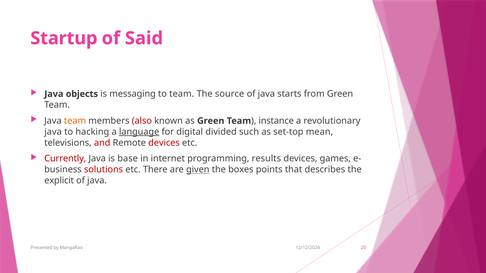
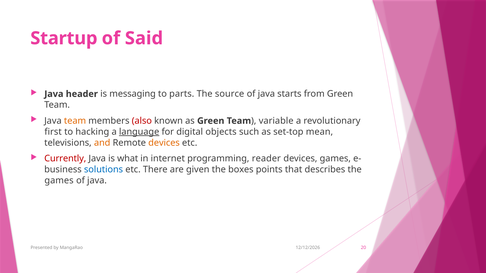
objects: objects -> header (82, 94)
to team: team -> parts (182, 94)
instance: instance -> variable (276, 121)
java: java -> first (53, 132)
divided: divided -> objects (221, 132)
and colour: red -> orange (102, 143)
devices colour: red -> orange (164, 143)
base: base -> what (128, 159)
results: results -> reader (266, 159)
solutions colour: red -> blue (104, 170)
given underline: present -> none (198, 170)
explicit: explicit -> games (59, 181)
